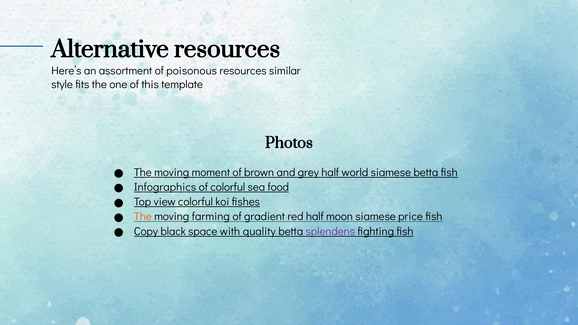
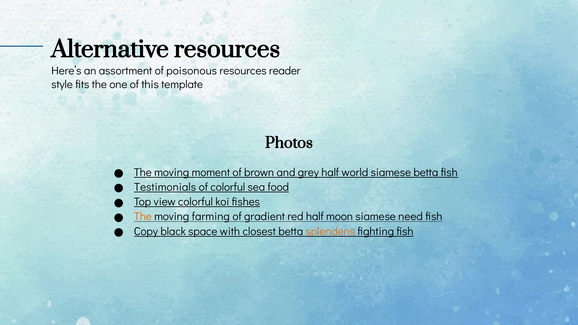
similar: similar -> reader (285, 71)
Infographics: Infographics -> Testimonials (165, 187)
price: price -> need (411, 217)
quality: quality -> closest (259, 231)
splendens colour: purple -> orange (330, 231)
